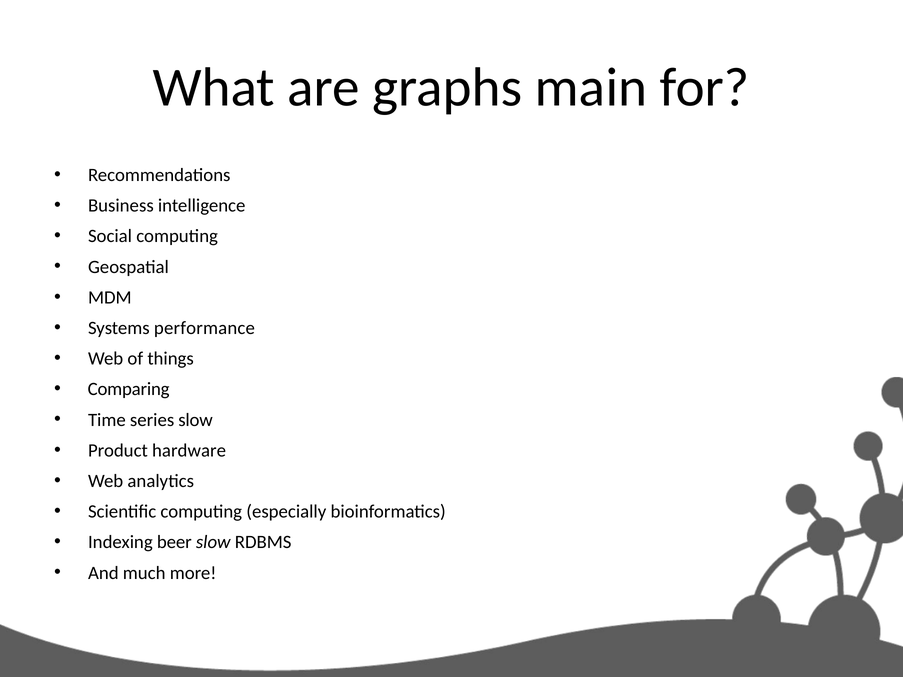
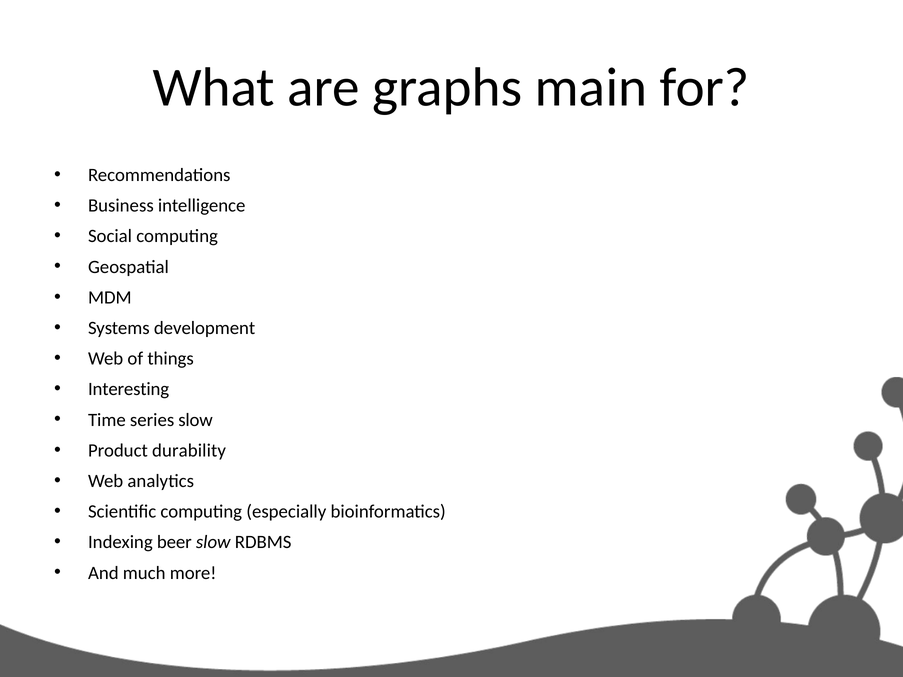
performance: performance -> development (205, 328)
Comparing: Comparing -> Interesting (129, 389)
hardware: hardware -> durability (189, 451)
